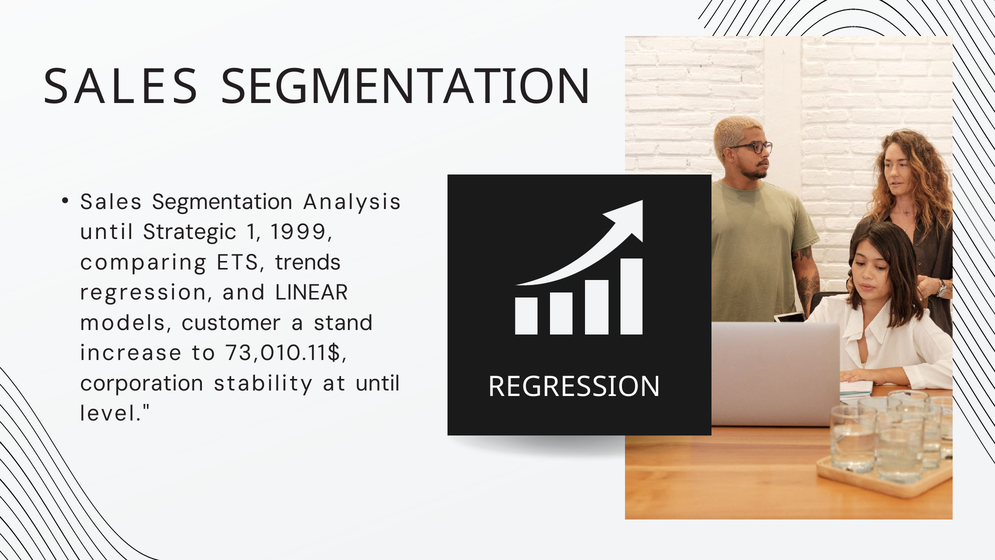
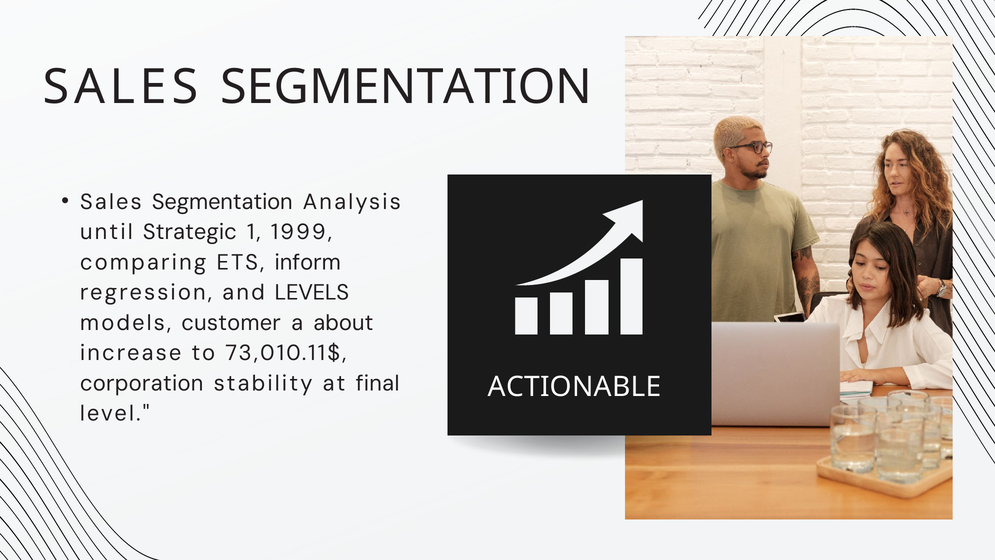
trends: trends -> inform (308, 262)
LINEAR: LINEAR -> LEVELS (312, 292)
stand: stand -> about (343, 323)
at until: until -> final (378, 383)
REGRESSION: REGRESSION -> ACTIONABLE (575, 387)
